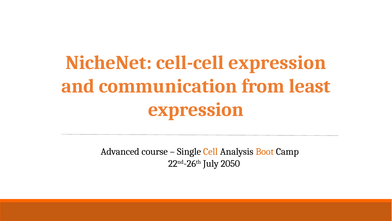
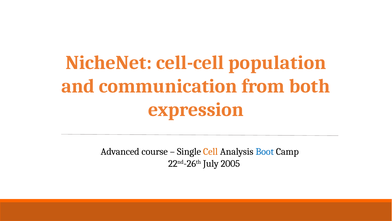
cell-cell expression: expression -> population (277, 62)
least: least -> both (310, 86)
Boot colour: orange -> blue (265, 151)
2050: 2050 -> 2005 (230, 163)
